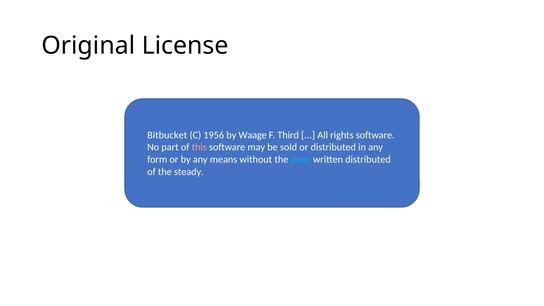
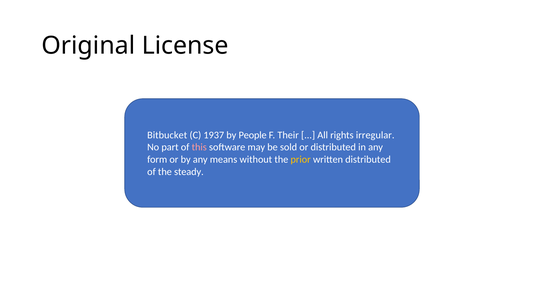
1956: 1956 -> 1937 (214, 135)
Waage: Waage -> People (253, 135)
Third: Third -> Their (288, 135)
rights software: software -> irregular (375, 135)
prior colour: light blue -> yellow (301, 160)
